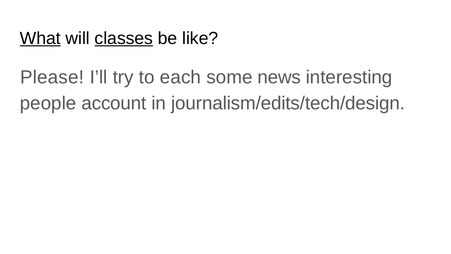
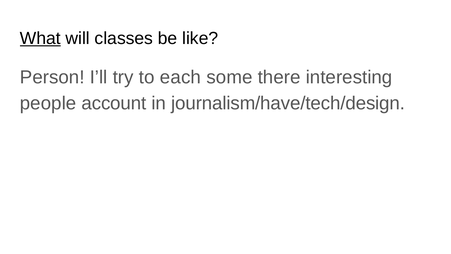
classes underline: present -> none (124, 38)
Please: Please -> Person (52, 77)
news: news -> there (279, 77)
journalism/edits/tech/design: journalism/edits/tech/design -> journalism/have/tech/design (288, 103)
